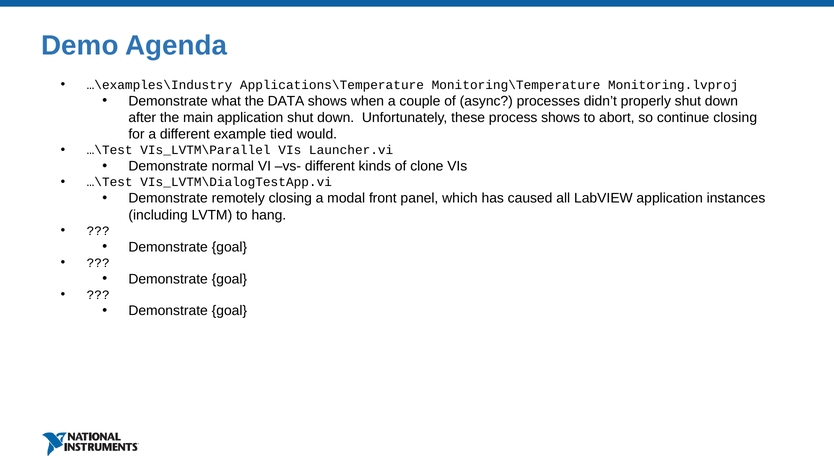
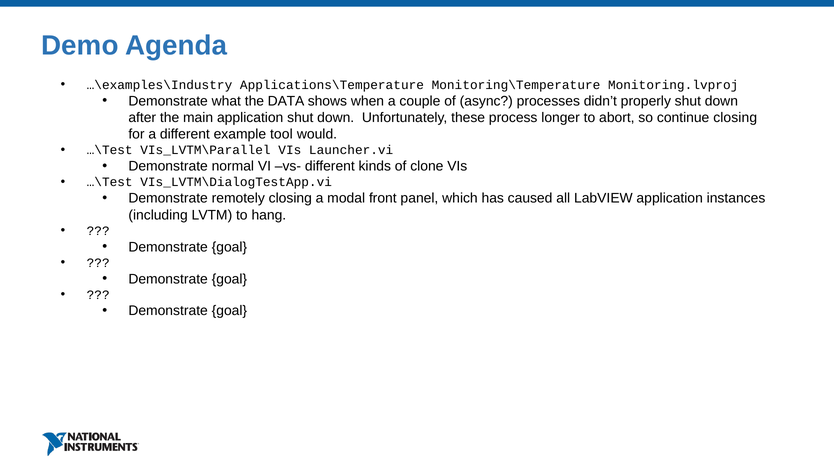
process shows: shows -> longer (561, 118)
tied: tied -> tool (281, 134)
